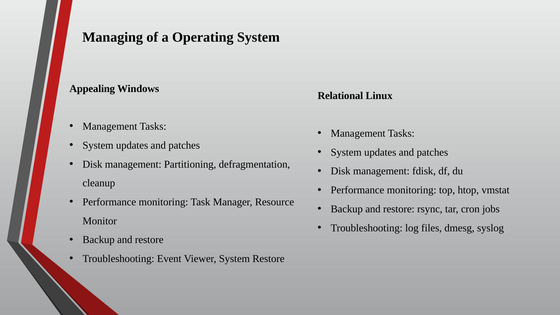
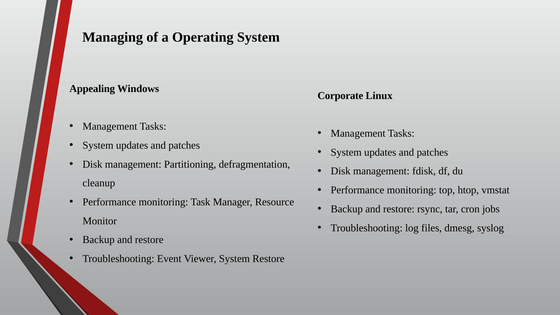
Relational: Relational -> Corporate (340, 96)
